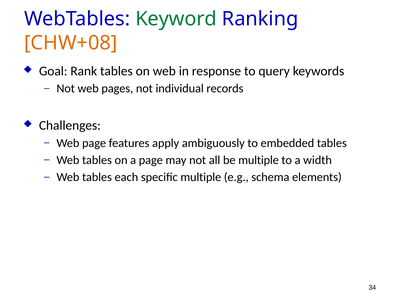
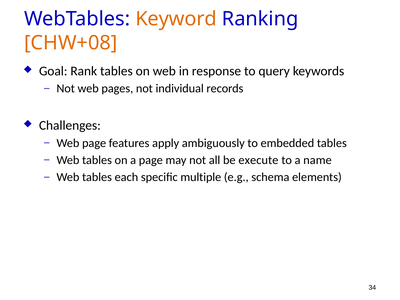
Keyword colour: green -> orange (176, 19)
be multiple: multiple -> execute (258, 160)
width: width -> name (317, 160)
